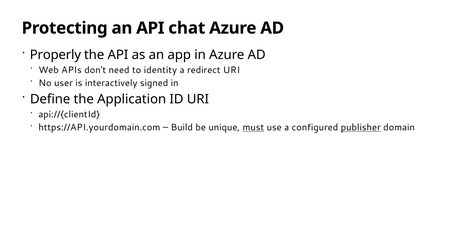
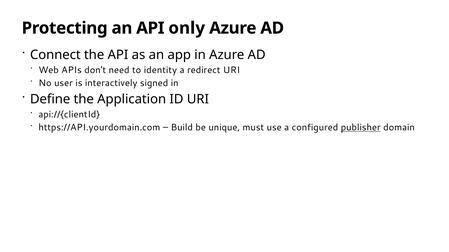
chat: chat -> only (187, 28)
Properly: Properly -> Connect (55, 55)
must underline: present -> none (253, 128)
